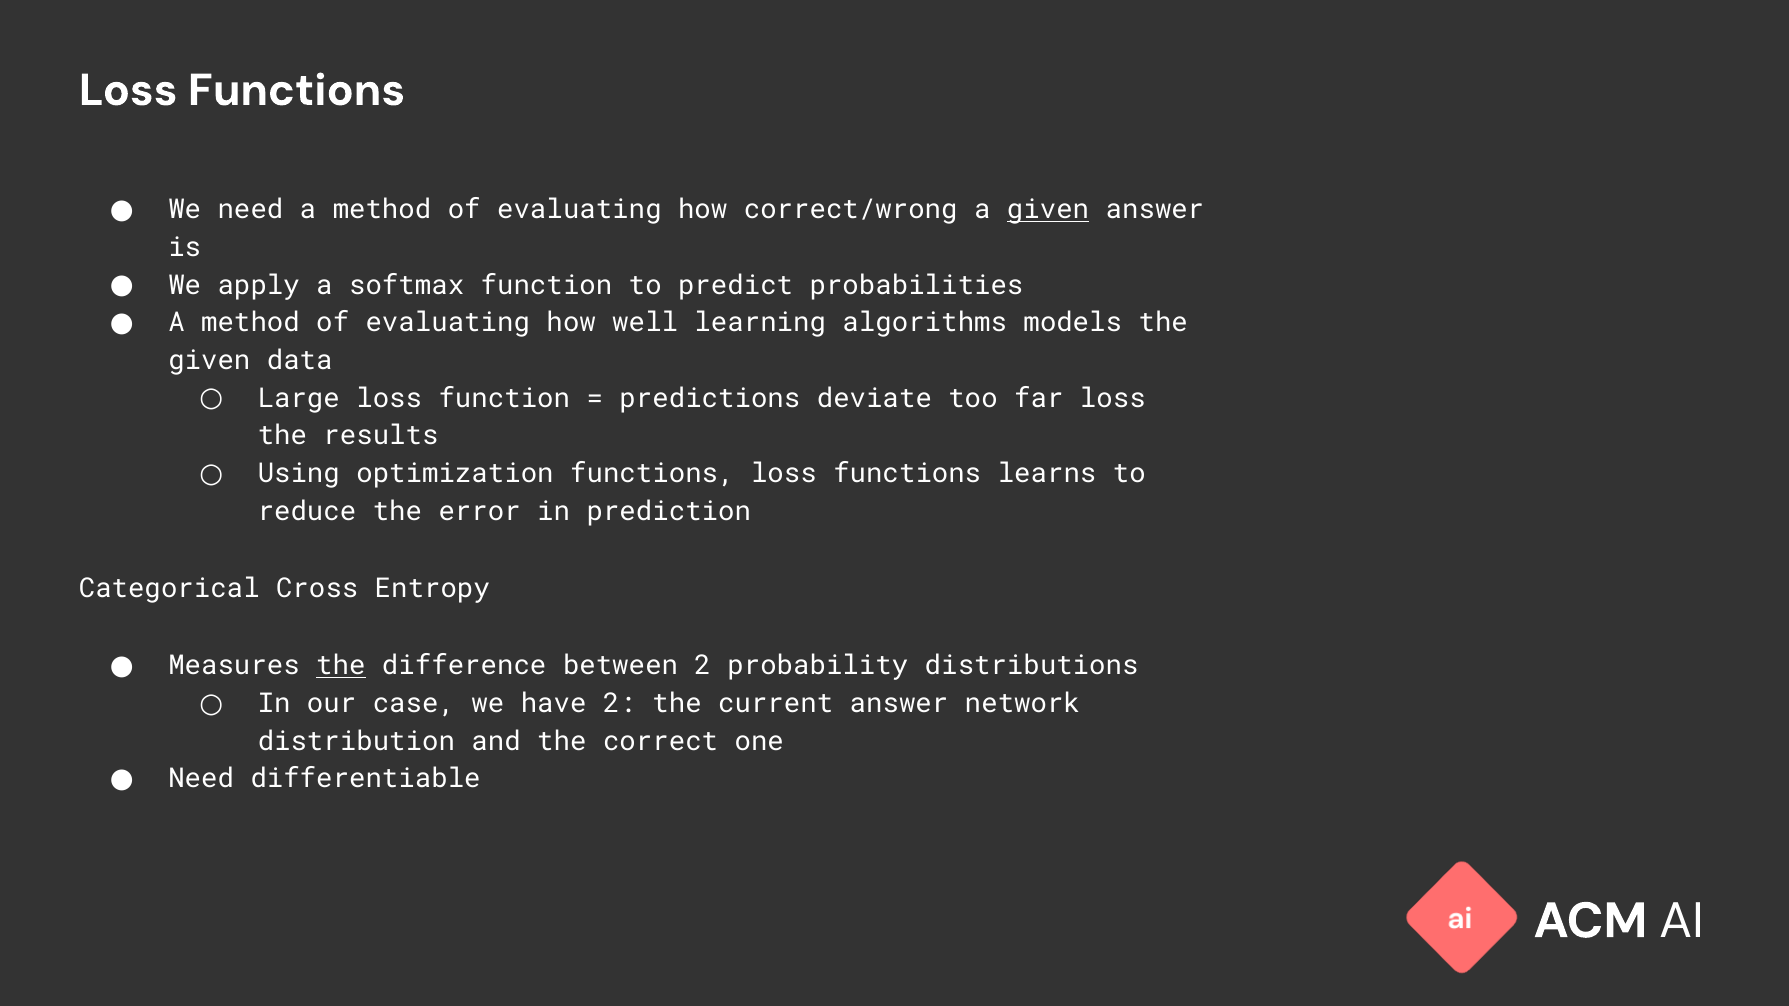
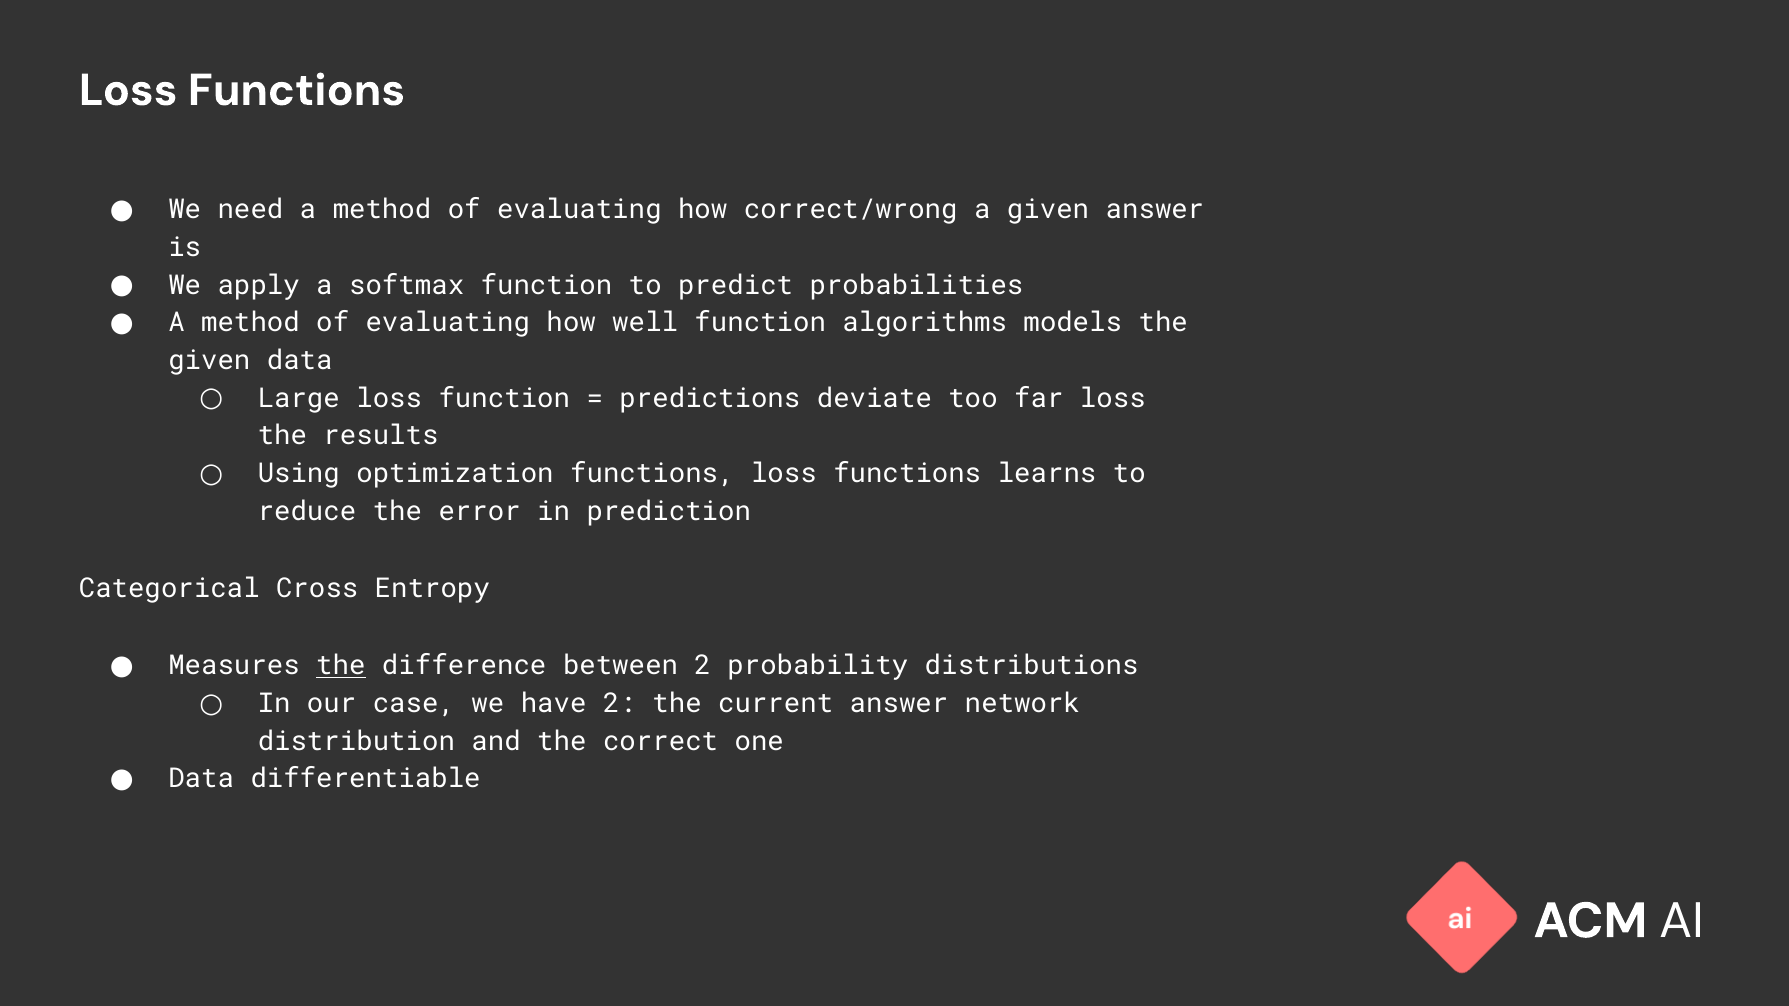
given underline: present -> none (1048, 210)
well learning: learning -> function (760, 323)
Need: Need -> Data (201, 779)
